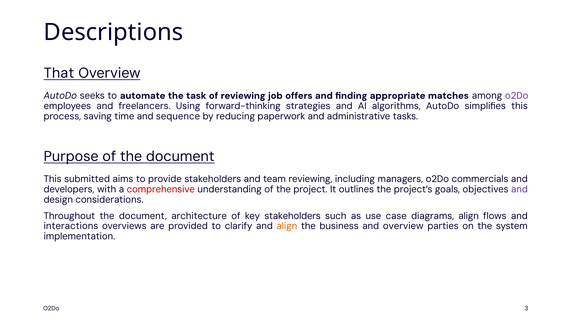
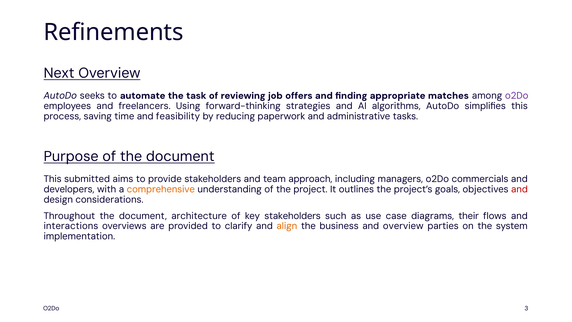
Descriptions: Descriptions -> Refinements (114, 32)
That: That -> Next (59, 73)
sequence: sequence -> feasibility (178, 116)
team reviewing: reviewing -> approach (310, 179)
comprehensive colour: red -> orange (161, 189)
and colour: purple -> red (519, 189)
diagrams align: align -> their (469, 216)
